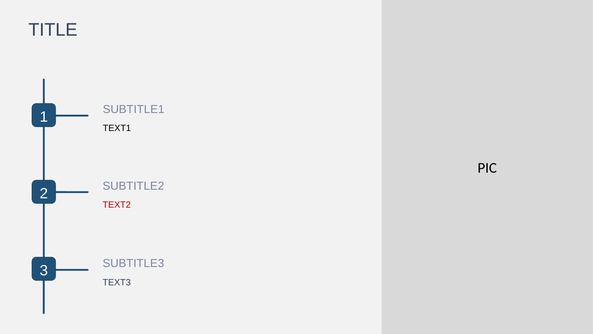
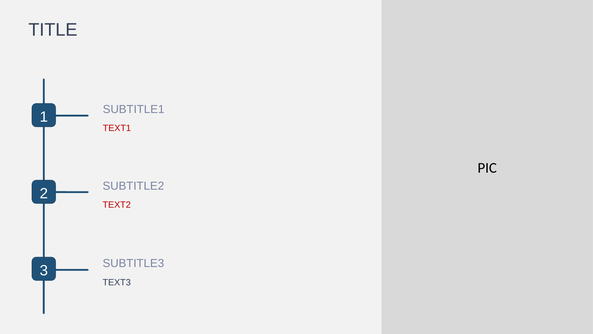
TEXT1 colour: black -> red (117, 128)
